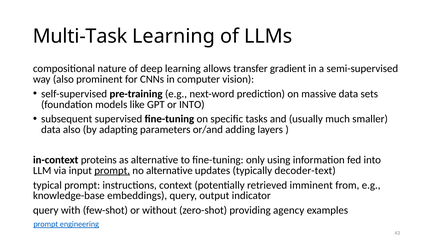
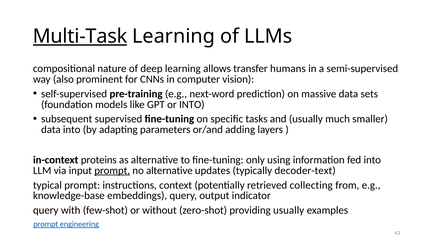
Multi-Task underline: none -> present (80, 36)
gradient: gradient -> humans (288, 69)
data also: also -> into (72, 129)
imminent: imminent -> collecting (311, 185)
providing agency: agency -> usually (289, 210)
